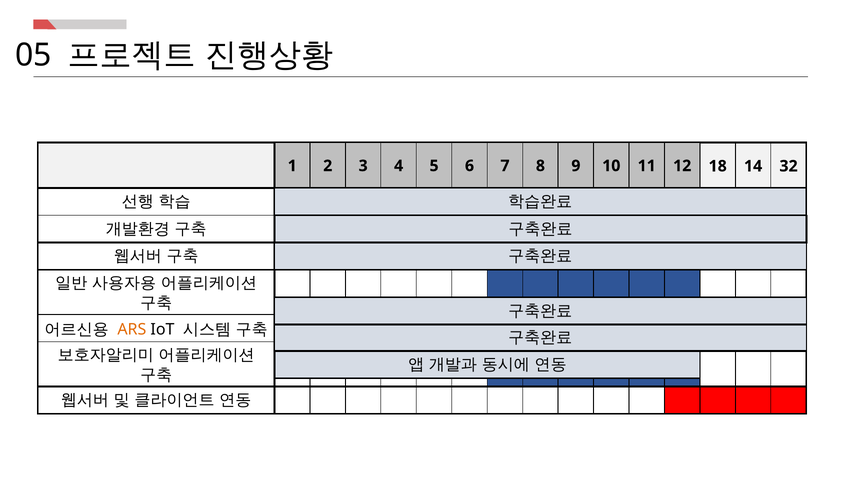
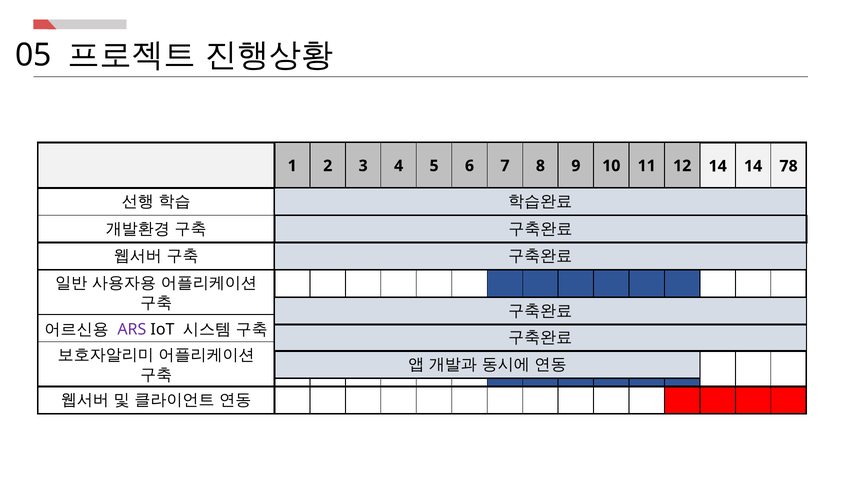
18: 18 -> 14 (718, 166)
32: 32 -> 78 (789, 166)
ARS colour: orange -> purple (132, 330)
